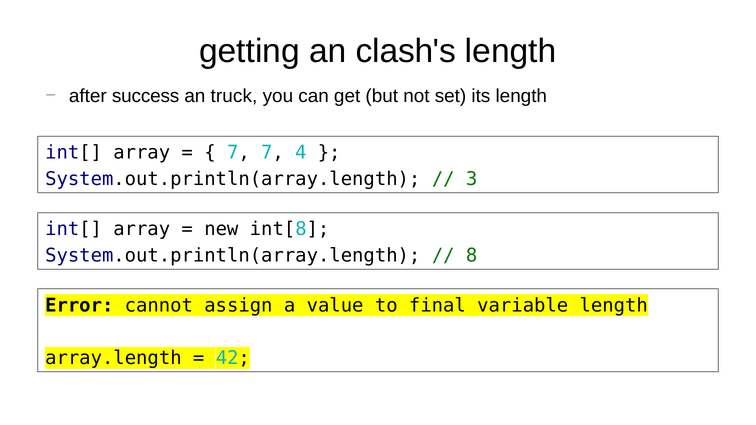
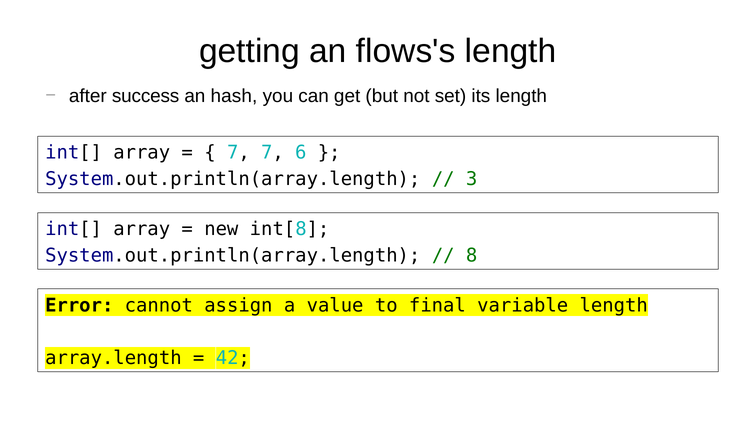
clash's: clash's -> flows's (406, 51)
truck: truck -> hash (234, 96)
4: 4 -> 6 (301, 152)
